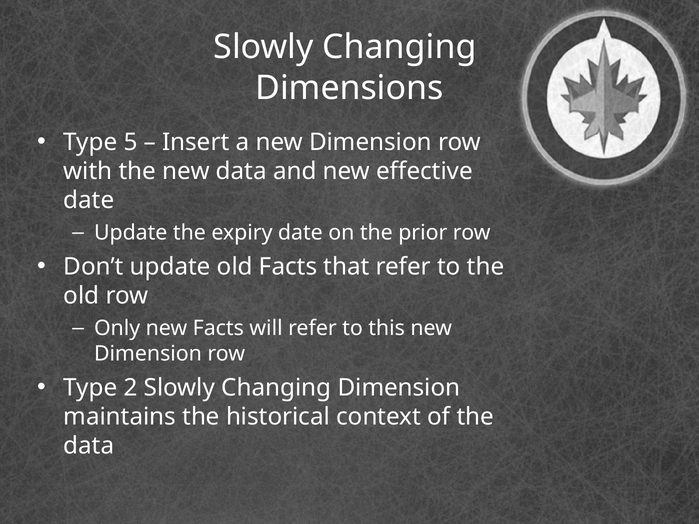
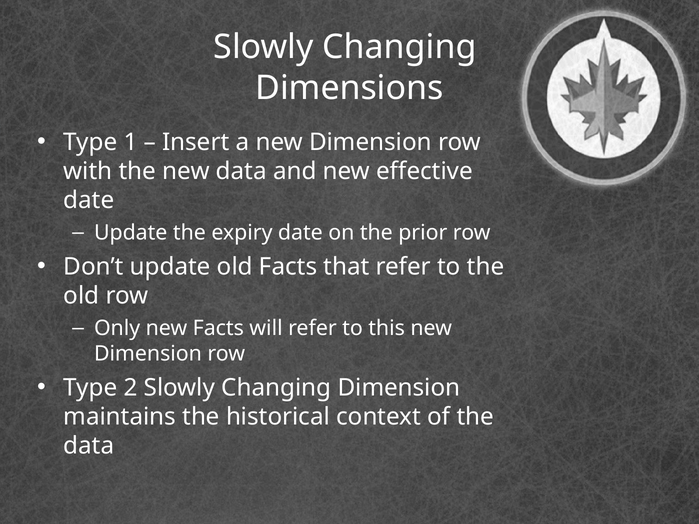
5: 5 -> 1 (131, 142)
